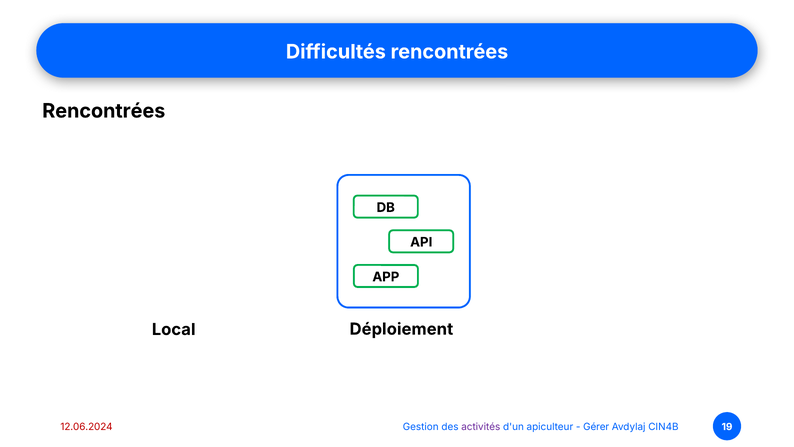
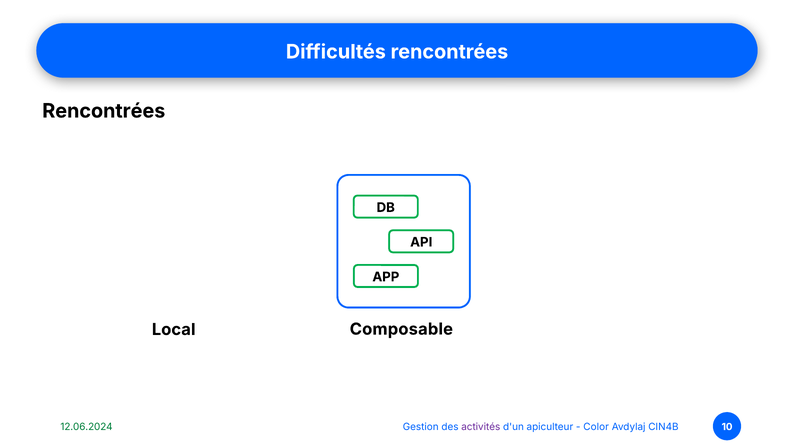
Déploiement: Déploiement -> Composable (401, 329)
12.06.2024 colour: red -> green (87, 427)
Gérer: Gérer -> Color (596, 426)
19: 19 -> 10 (727, 426)
